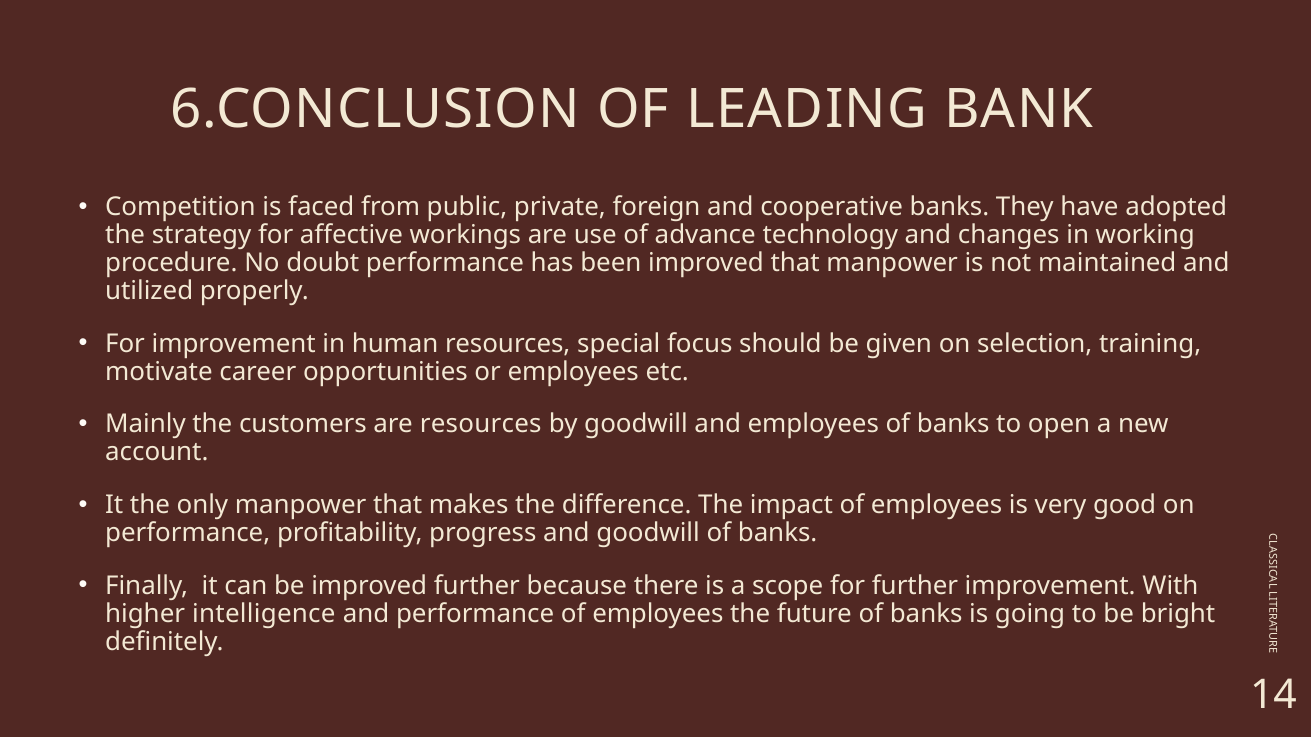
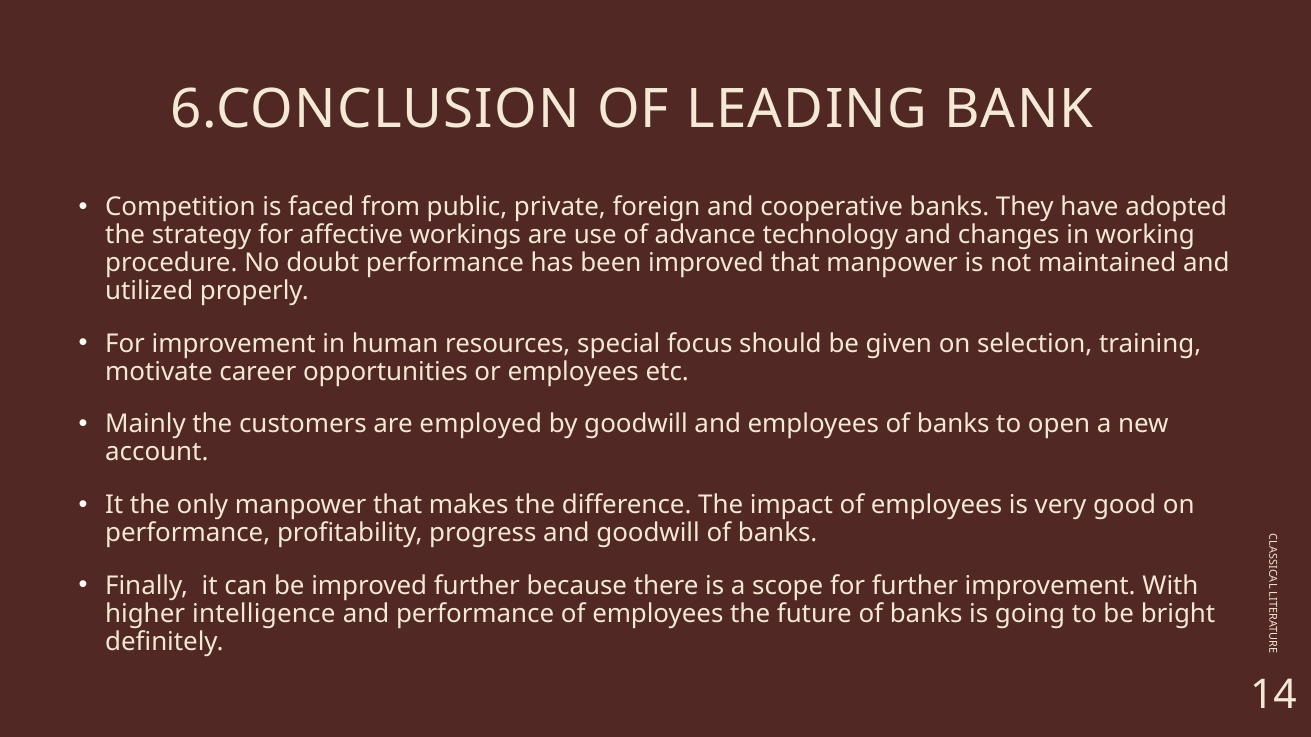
are resources: resources -> employed (481, 425)
